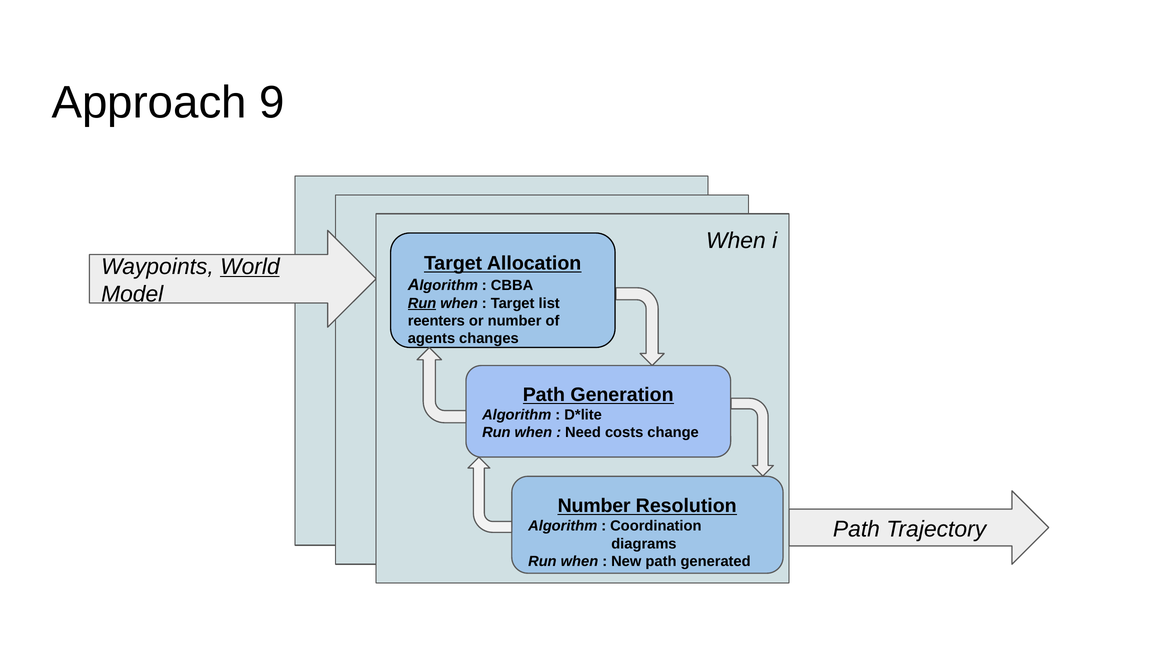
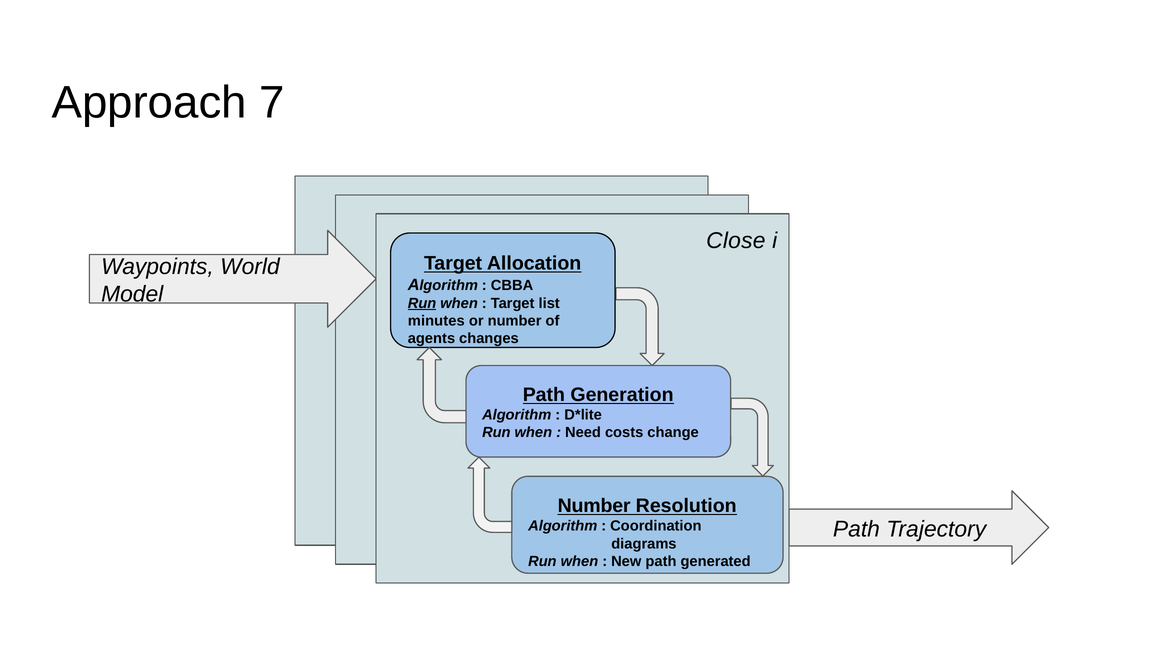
9: 9 -> 7 (272, 103)
When: When -> Close (736, 241)
World underline: present -> none (250, 267)
reenters: reenters -> minutes (436, 321)
